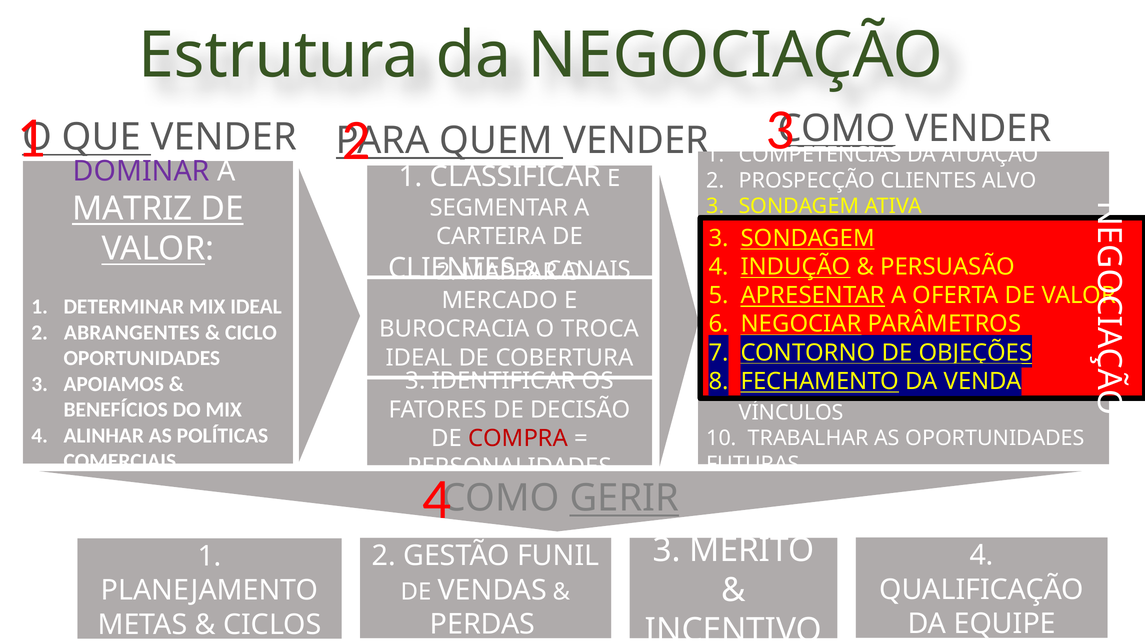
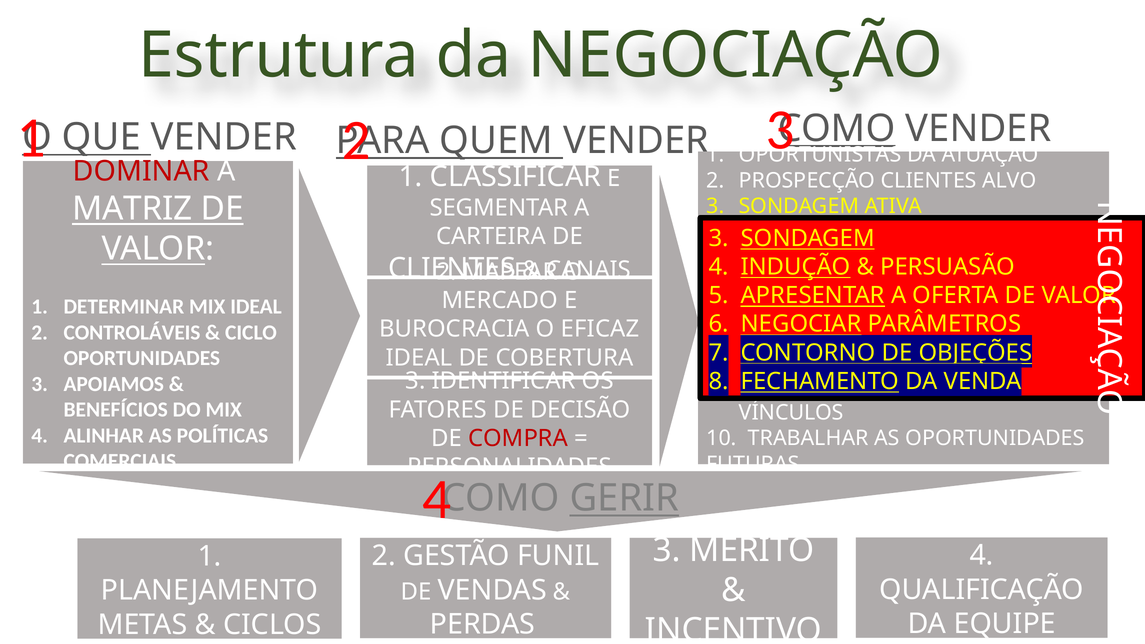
COMPETÊNCIAS: COMPETÊNCIAS -> OPORTUNISTAS (820, 155)
DOMINAR colour: purple -> red (141, 171)
O TROCA: TROCA -> EFICAZ (600, 329)
ABRANGENTES: ABRANGENTES -> CONTROLÁVEIS (132, 332)
